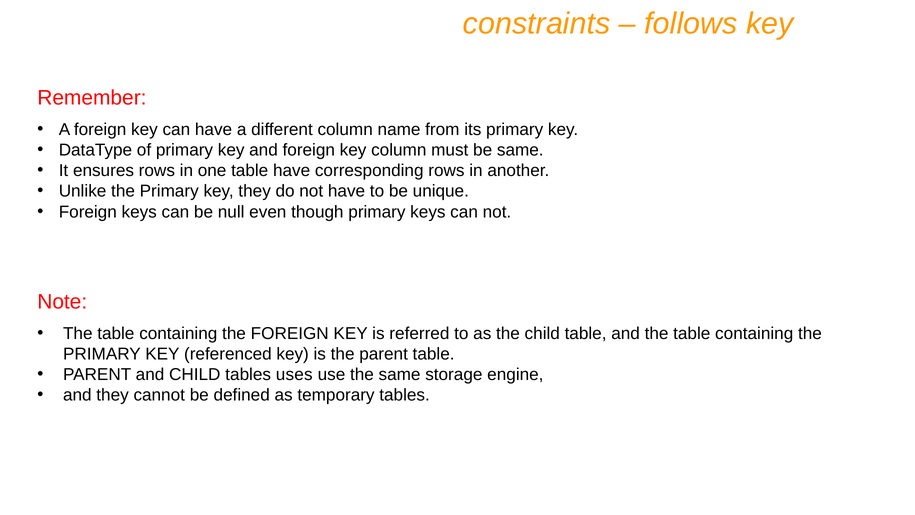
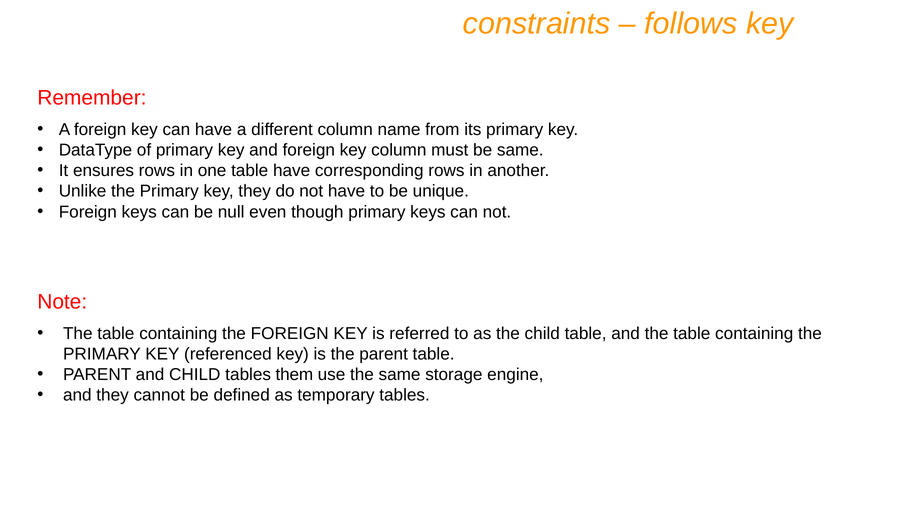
uses: uses -> them (294, 374)
